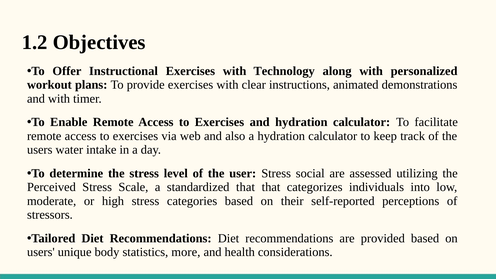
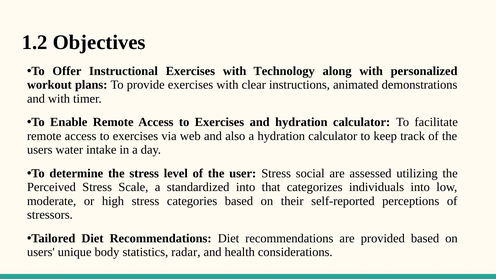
standardized that: that -> into (246, 187)
more: more -> radar (186, 252)
